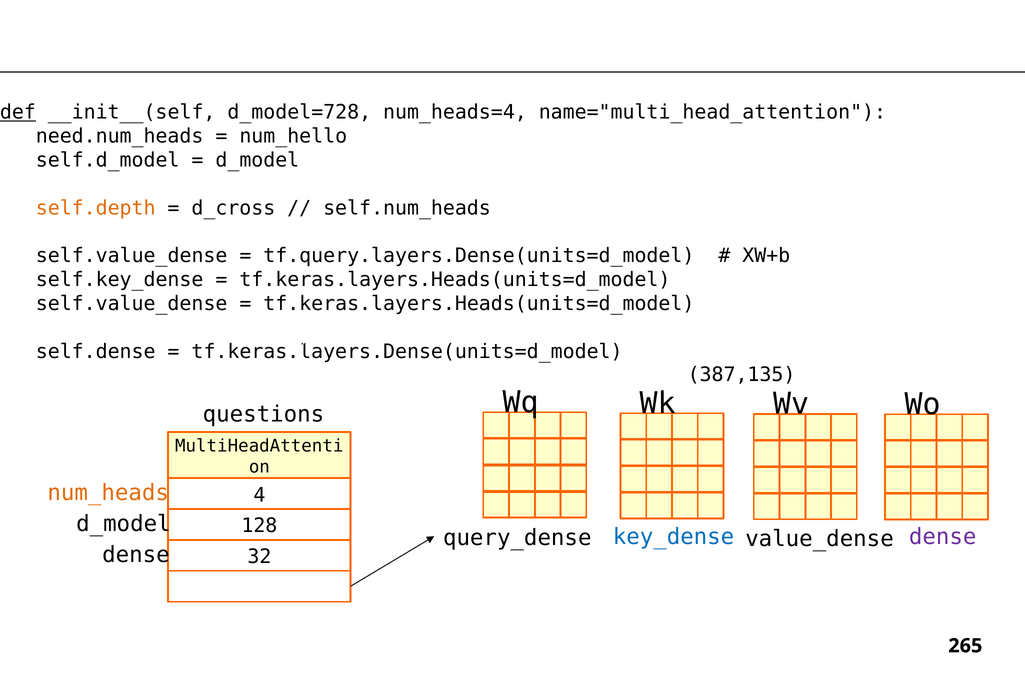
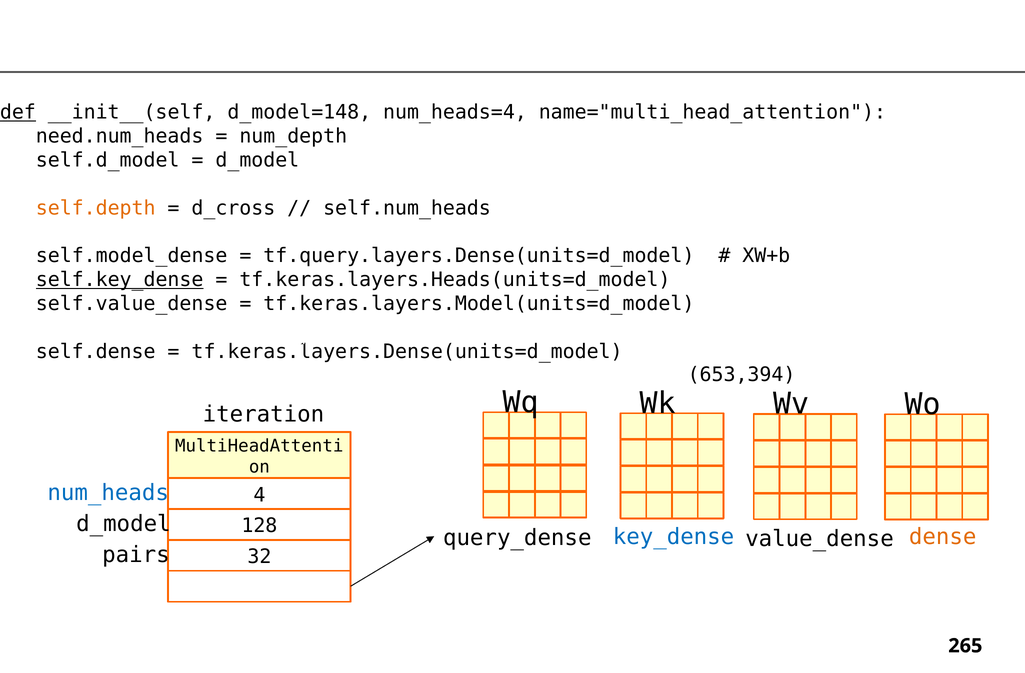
d_model=728: d_model=728 -> d_model=148 (299, 112)
num_hello: num_hello -> num_depth (293, 136)
self.value_dense: self.value_dense -> self.model_dense (132, 256)
self.key_dense underline: none -> present (120, 280)
tf.keras.layers.Heads(units=d_model: tf.keras.layers.Heads(units=d_model -> tf.keras.layers.Model(units=d_model (479, 304)
387,135: 387,135 -> 653,394 (742, 375)
questions: questions -> iteration (263, 415)
num_heads colour: orange -> blue (108, 493)
dense colour: purple -> orange (943, 537)
dense: dense -> pairs (136, 555)
